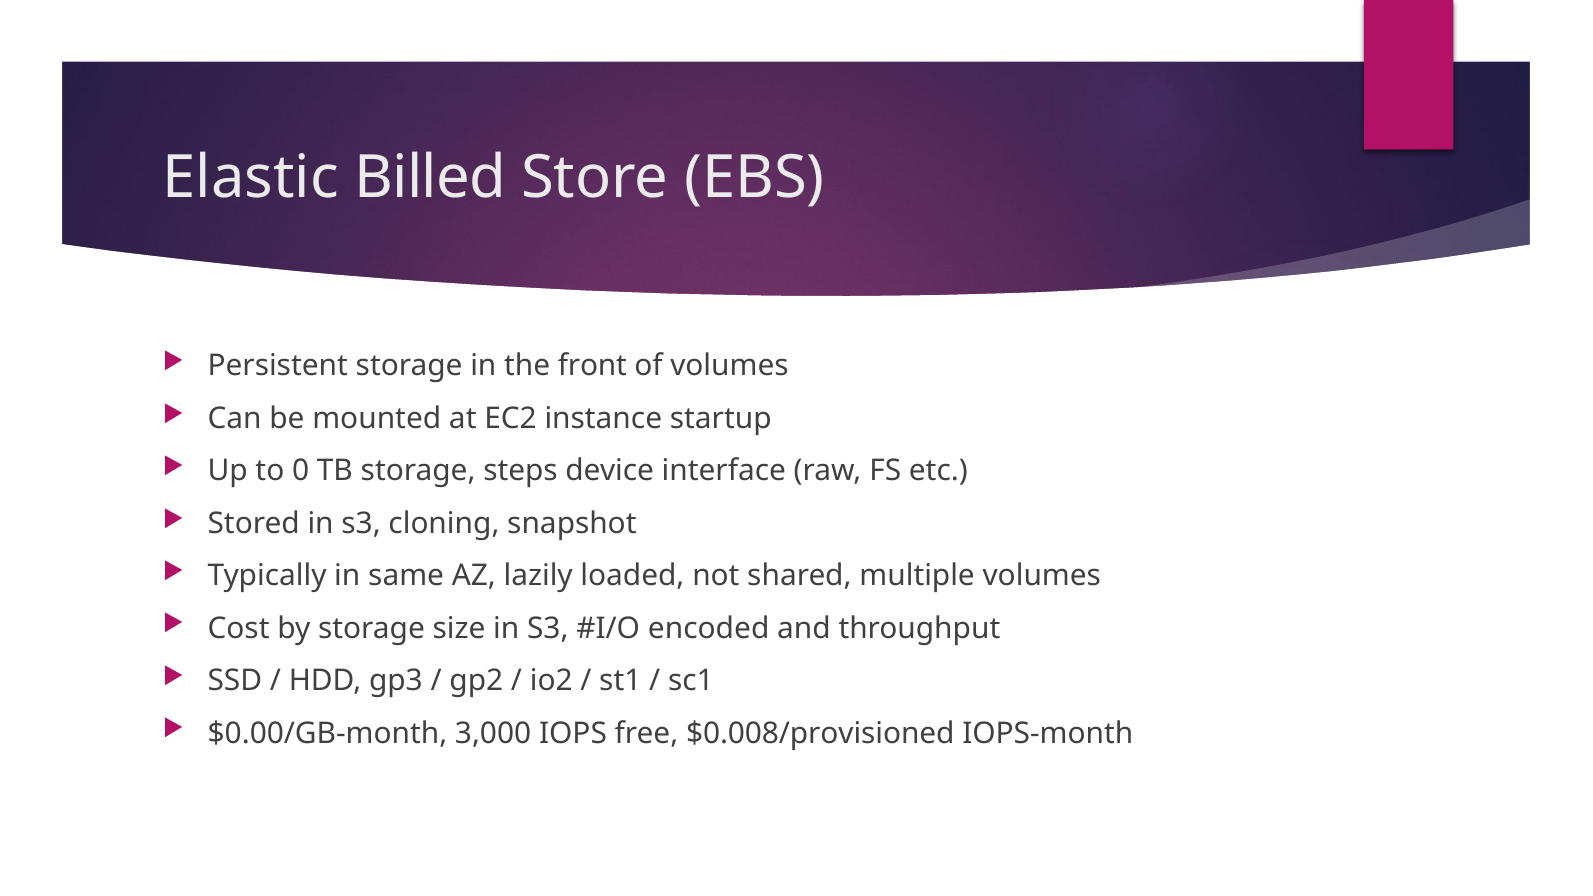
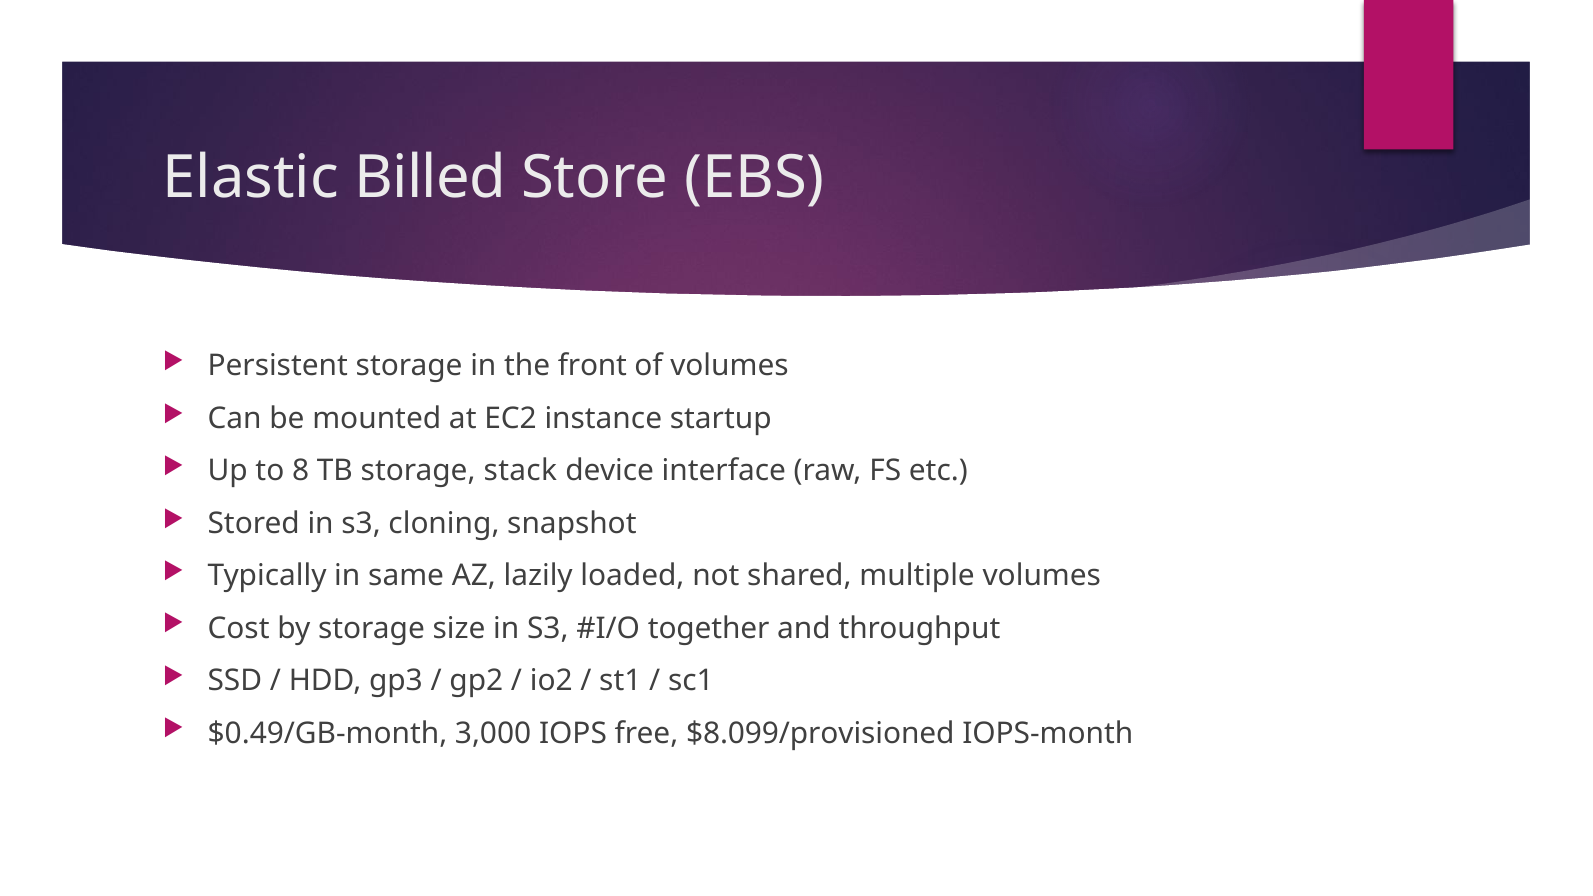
0: 0 -> 8 (301, 471)
steps: steps -> stack (520, 471)
encoded: encoded -> together (709, 628)
$0.00/GB-month: $0.00/GB-month -> $0.49/GB-month (327, 733)
$0.008/provisioned: $0.008/provisioned -> $8.099/provisioned (820, 733)
